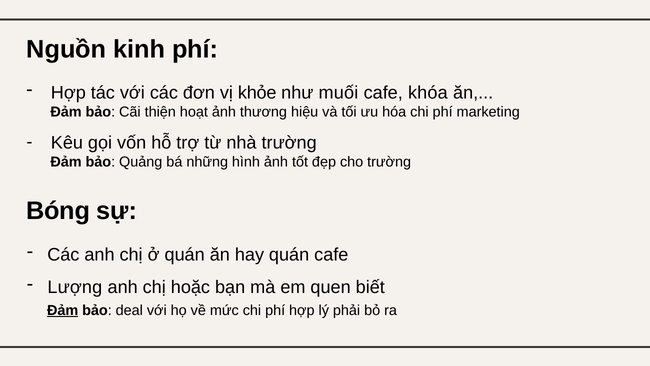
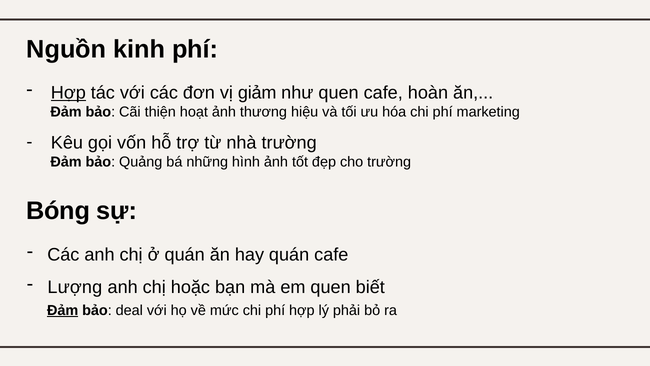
Hợp underline: none -> present (68, 93)
khỏe: khỏe -> giảm (257, 93)
như muối: muối -> quen (339, 93)
khóa: khóa -> hoàn (428, 93)
